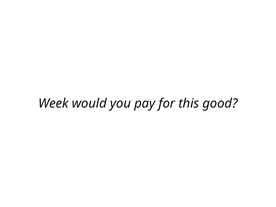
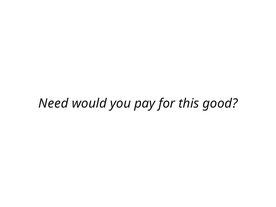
Week: Week -> Need (53, 103)
